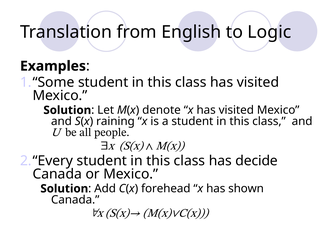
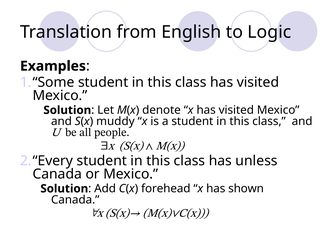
raining: raining -> muddy (115, 122)
decide: decide -> unless (257, 161)
